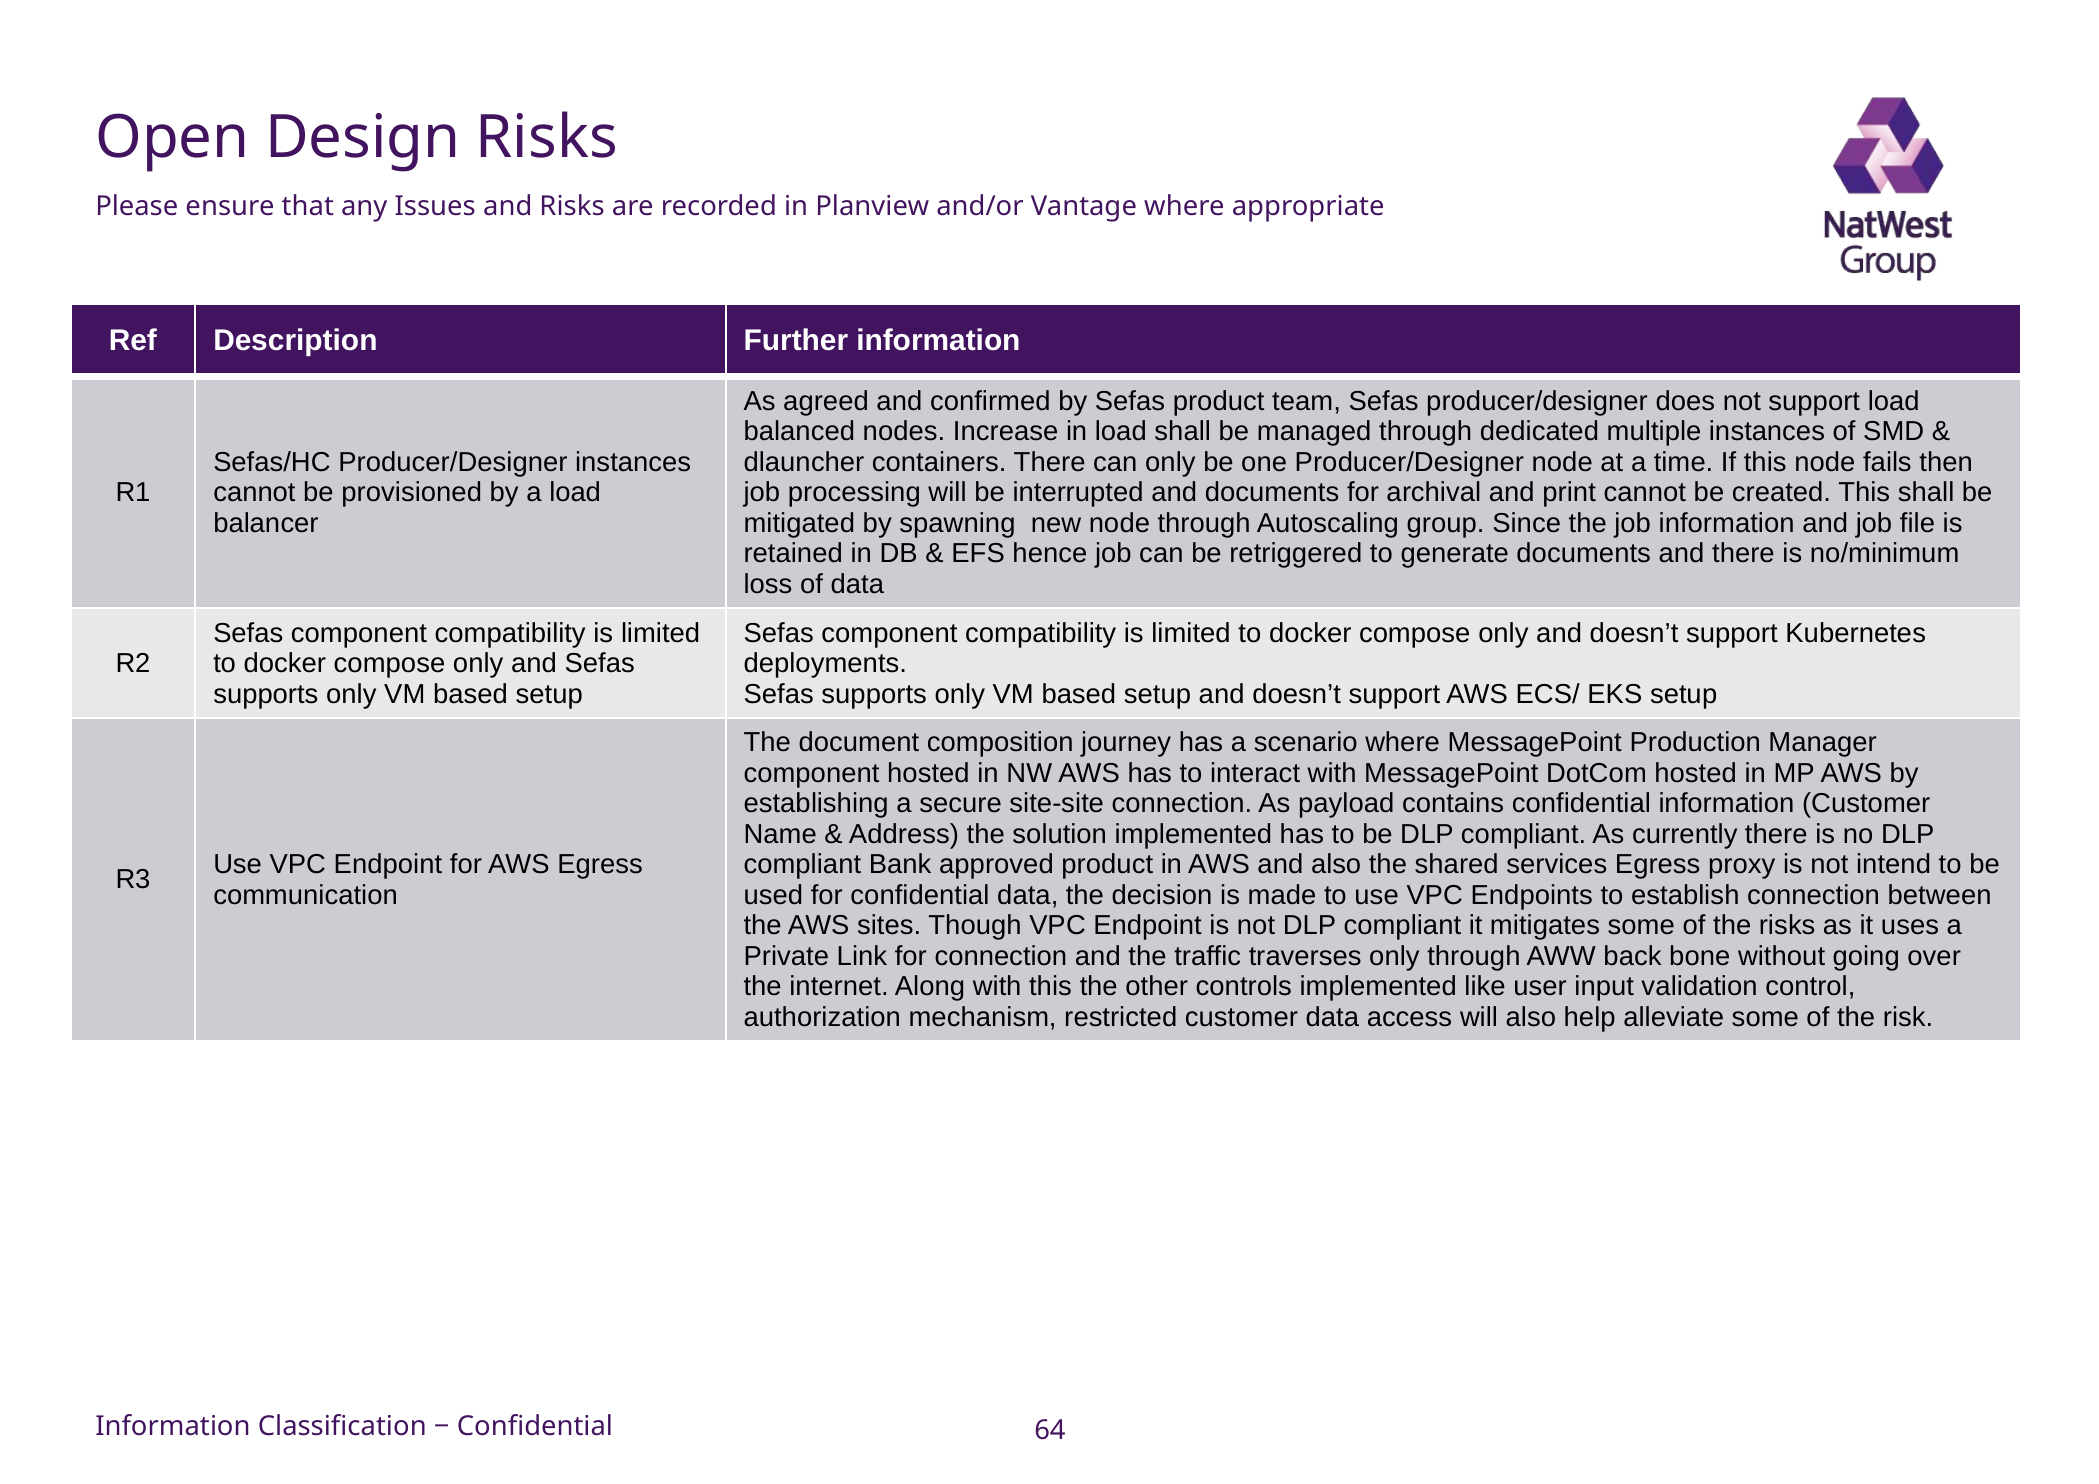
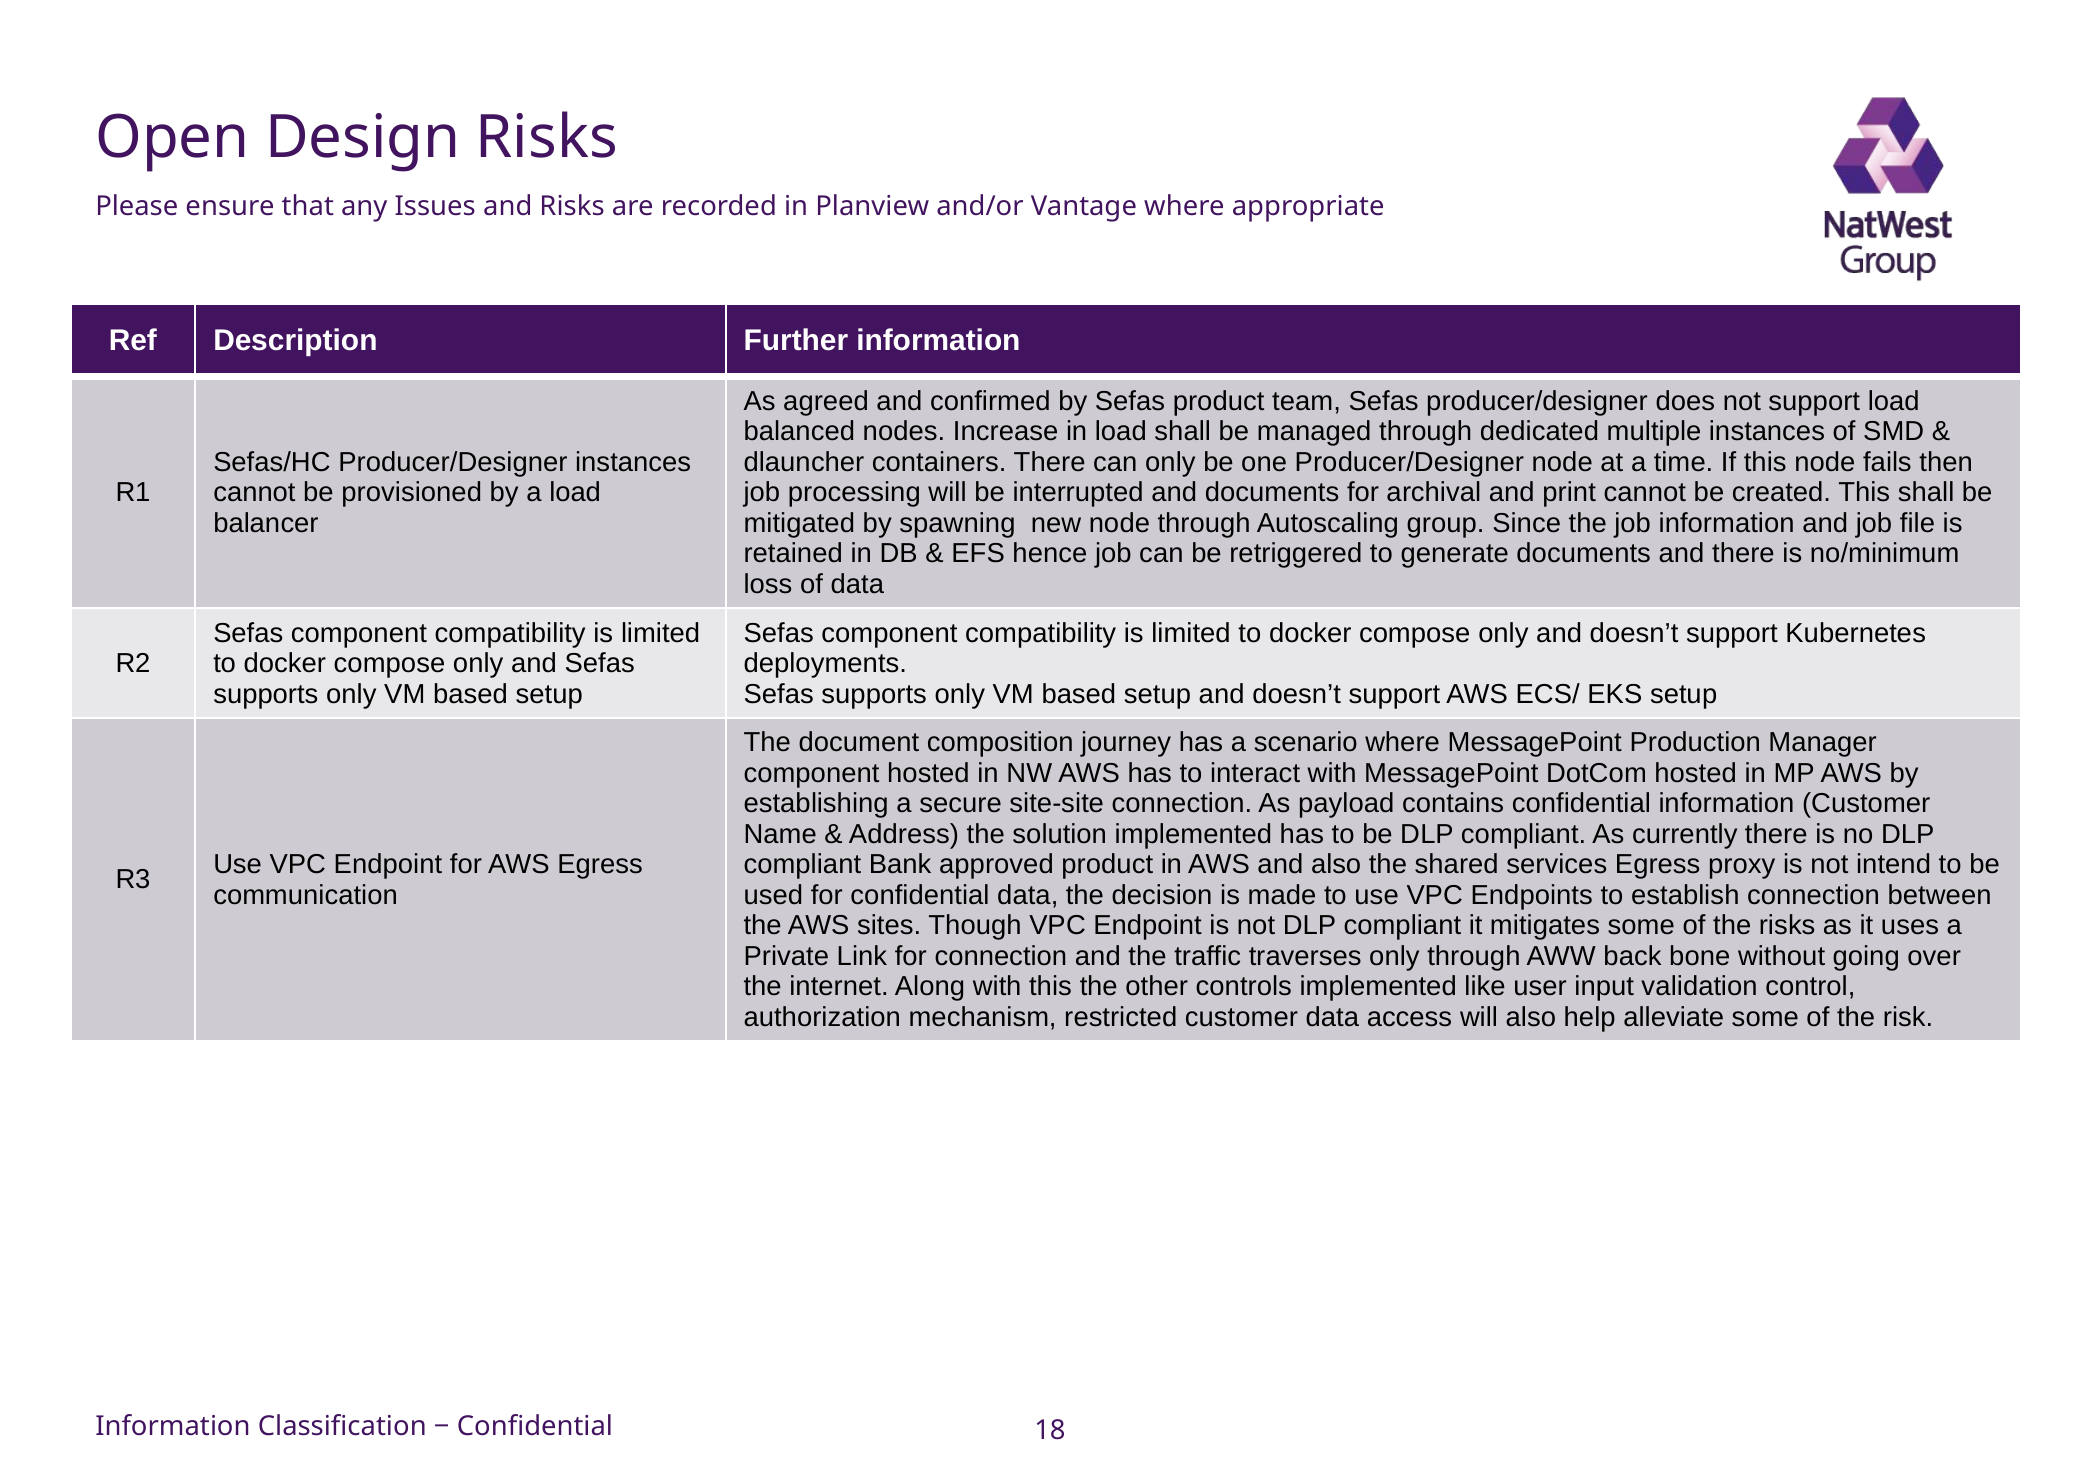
64: 64 -> 18 (1050, 1431)
